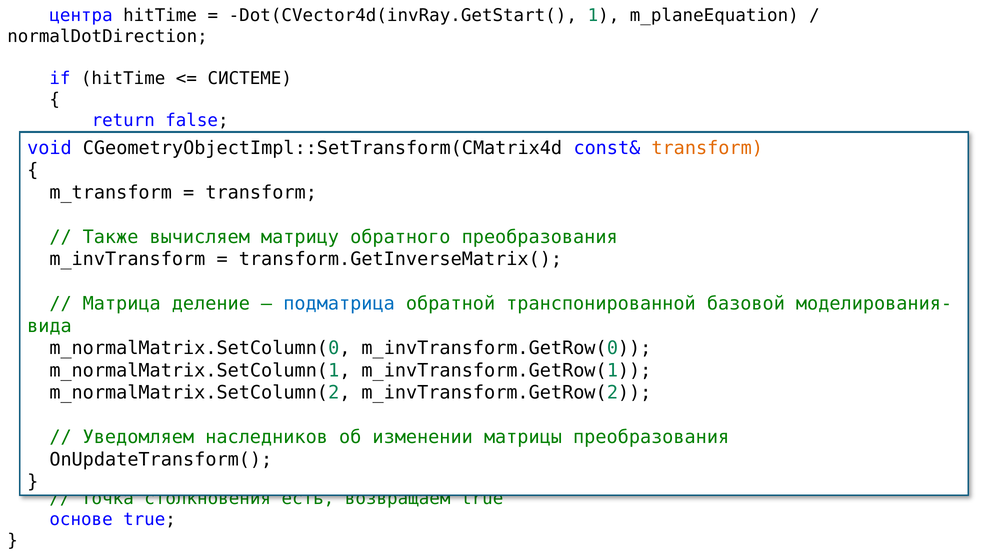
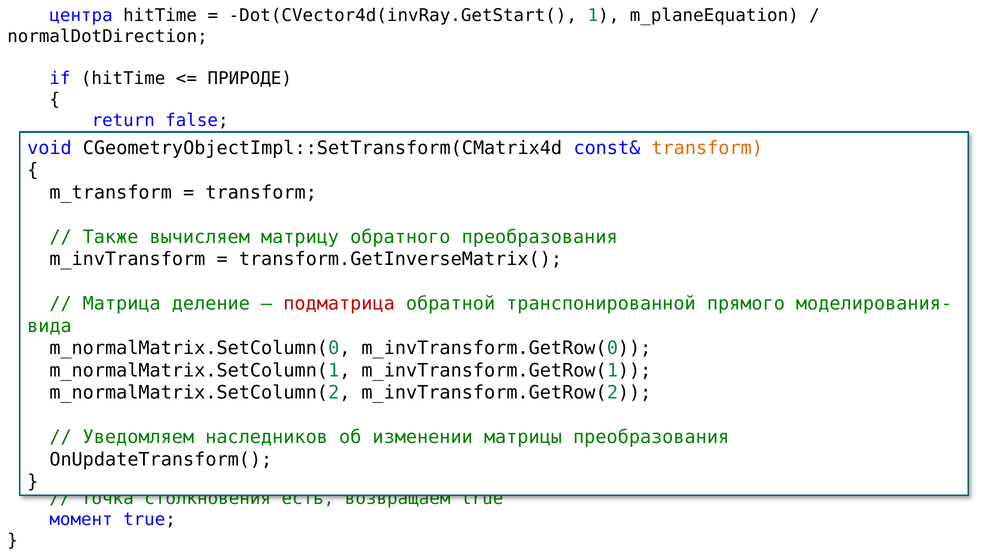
СИСТЕМЕ: СИСТЕМЕ -> ПРИРОДЕ (250, 78)
подматрица colour: blue -> red (339, 304)
базовой: базовой -> прямого (746, 304)
основе: основе -> момент (81, 519)
